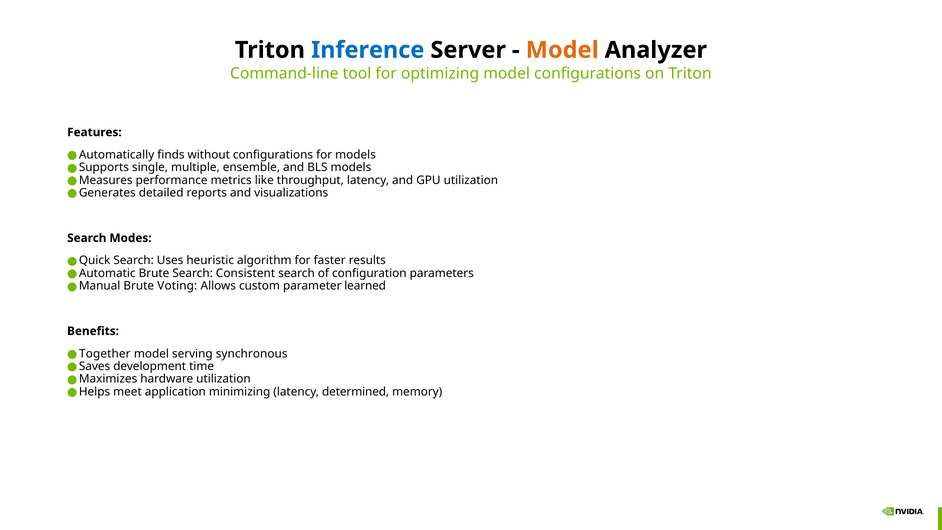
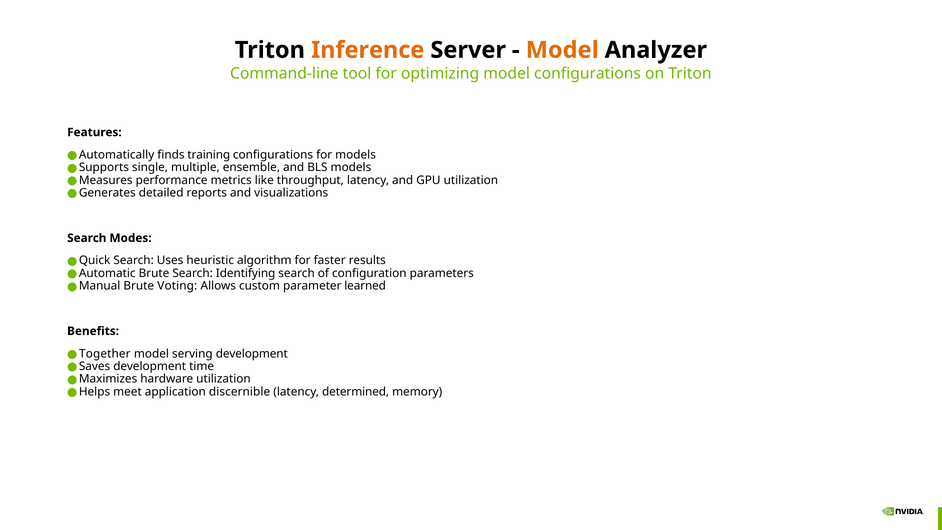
Inference colour: blue -> orange (368, 50)
without: without -> training (209, 155)
Consistent: Consistent -> Identifying (246, 273)
serving synchronous: synchronous -> development (252, 354)
minimizing: minimizing -> discernible (240, 392)
